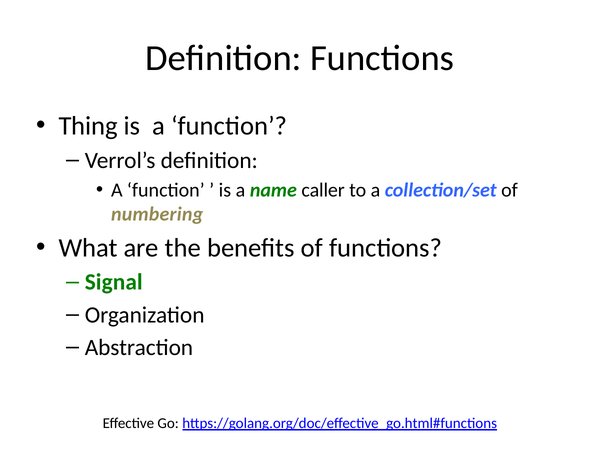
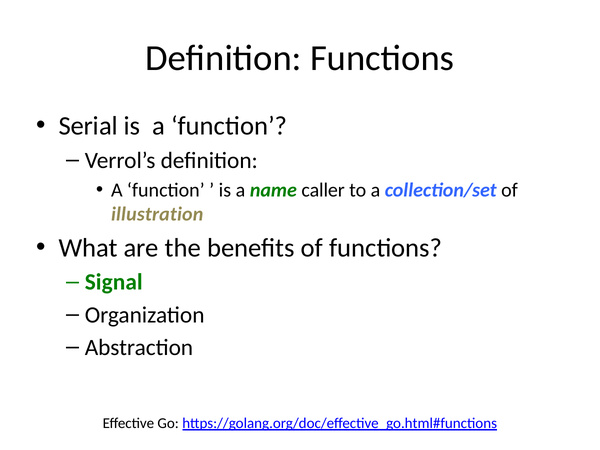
Thing: Thing -> Serial (88, 126)
numbering: numbering -> illustration (157, 214)
